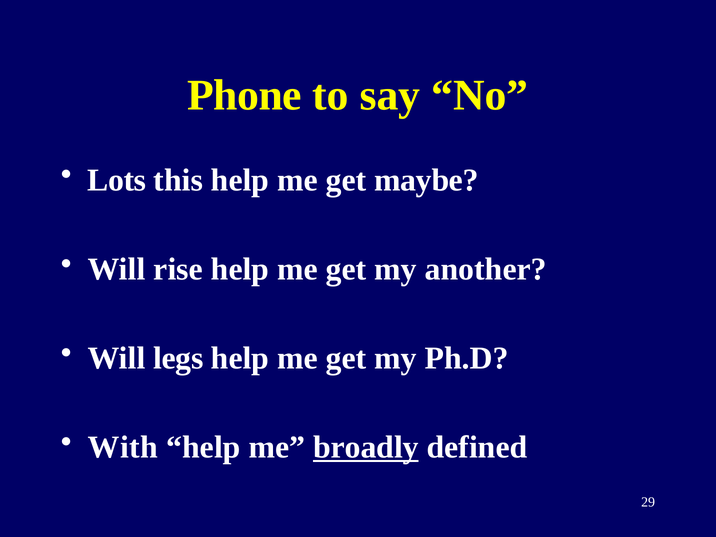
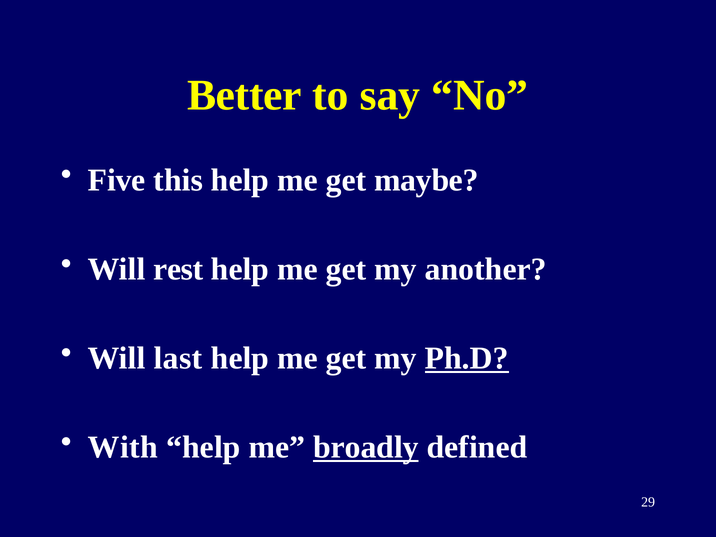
Phone: Phone -> Better (244, 96)
Lots: Lots -> Five (117, 180)
rise: rise -> rest (178, 269)
legs: legs -> last (178, 358)
Ph.D underline: none -> present (467, 358)
